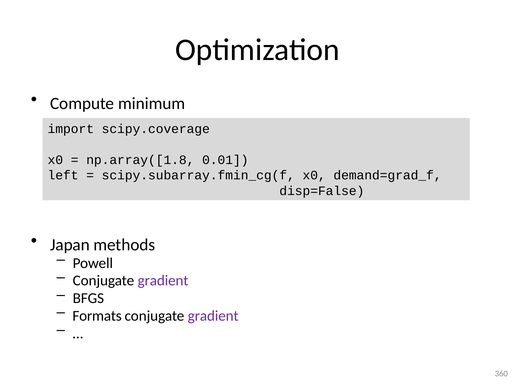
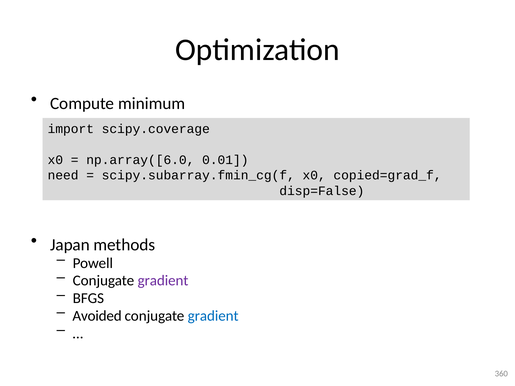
np.array([1.8: np.array([1.8 -> np.array([6.0 (140, 160)
left: left -> need (63, 176)
demand=grad_f: demand=grad_f -> copied=grad_f (388, 176)
Formats: Formats -> Avoided (97, 316)
gradient colour: purple -> blue (213, 316)
